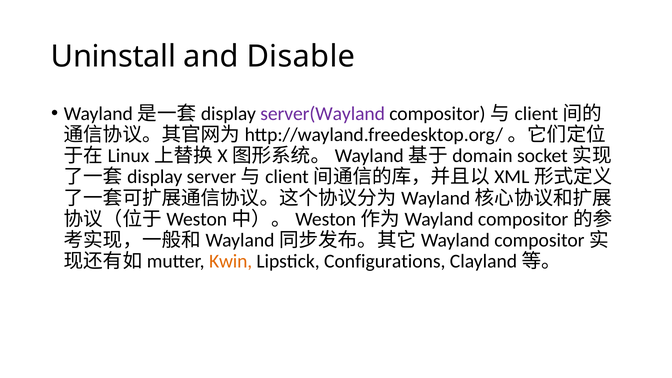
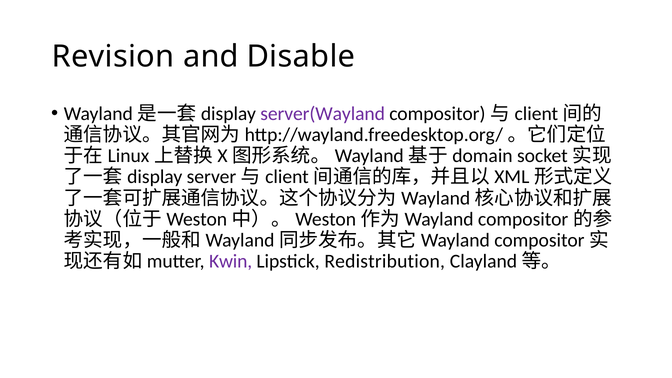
Uninstall: Uninstall -> Revision (113, 56)
Kwin colour: orange -> purple (231, 262)
Configurations: Configurations -> Redistribution (385, 262)
